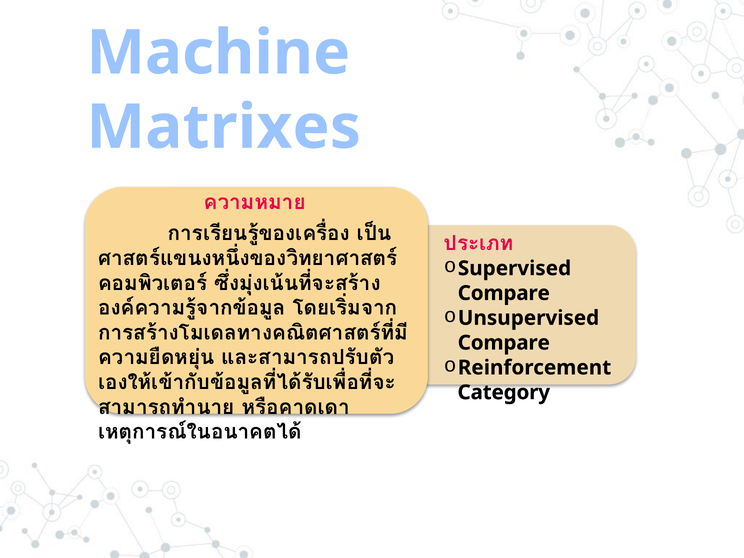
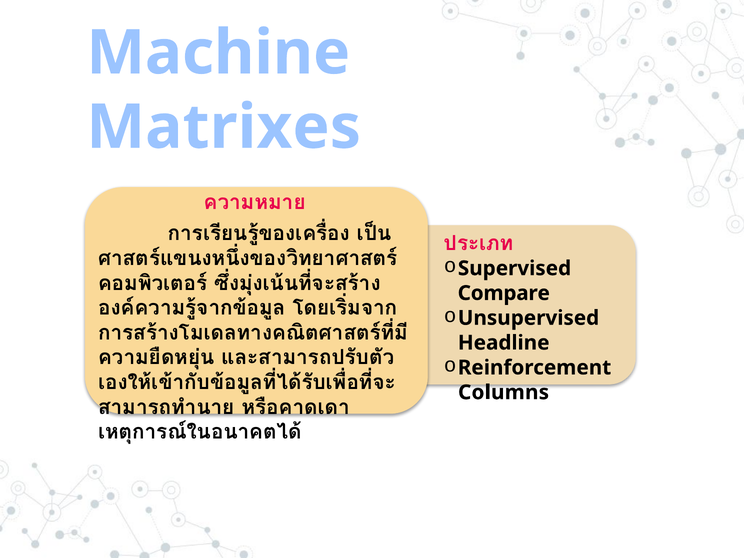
Compare: Compare -> Headline (504, 343)
Category: Category -> Columns (504, 392)
